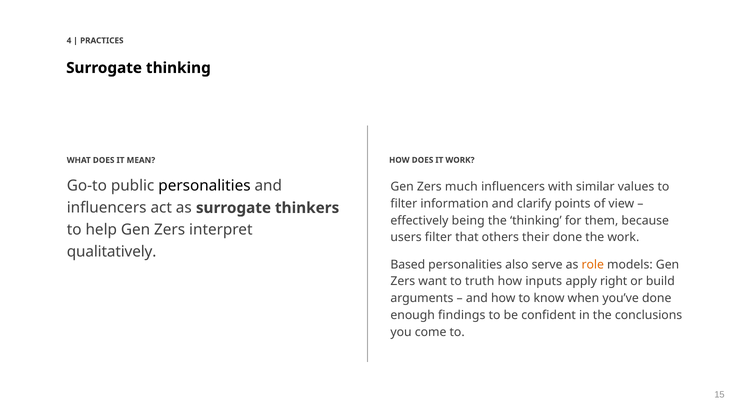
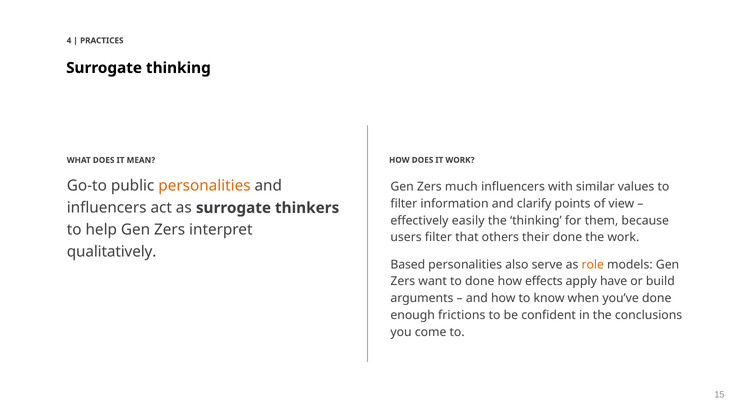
personalities colour: black -> orange (204, 186)
being: being -> easily (468, 221)
to truth: truth -> done (480, 282)
inputs: inputs -> effects (544, 282)
right: right -> have (614, 282)
findings: findings -> frictions (462, 316)
